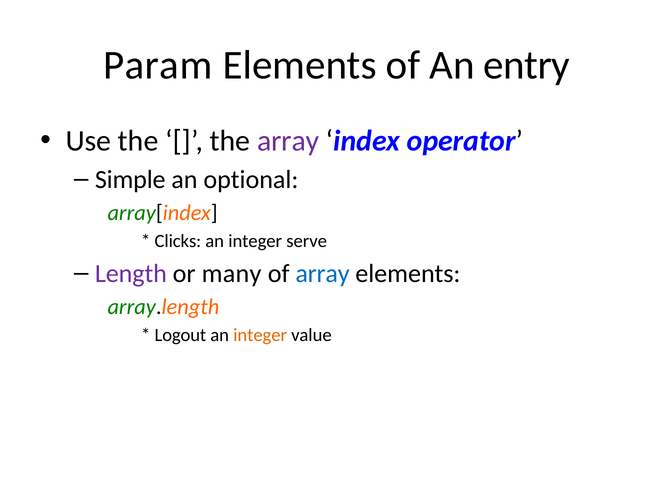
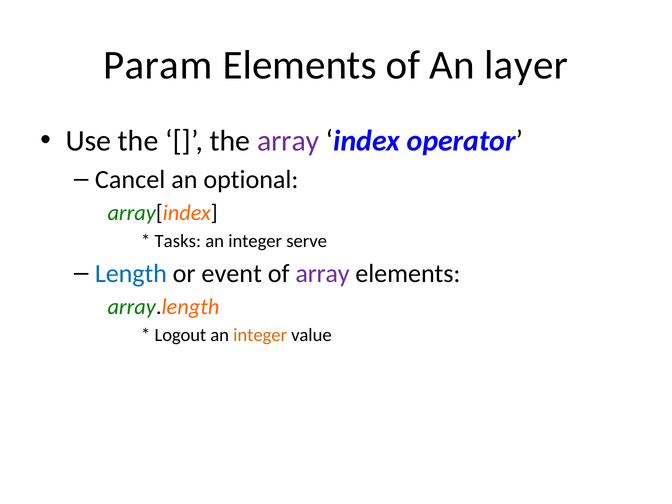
entry: entry -> layer (526, 65)
Simple: Simple -> Cancel (130, 180)
Clicks: Clicks -> Tasks (178, 241)
Length colour: purple -> blue (131, 274)
many: many -> event (232, 274)
array colour: blue -> purple (323, 274)
